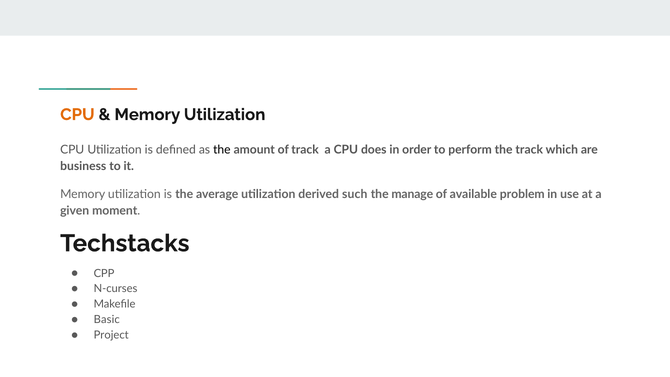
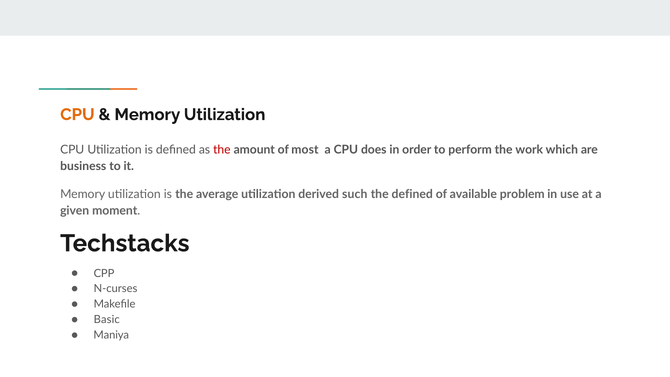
the colour: black -> red (222, 149)
of track: track -> most (305, 149)
the track: track -> work (529, 149)
the manage: manage -> defined (412, 194)
Project: Project -> Maniya (111, 335)
